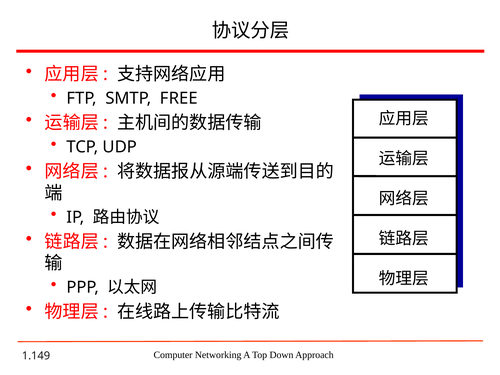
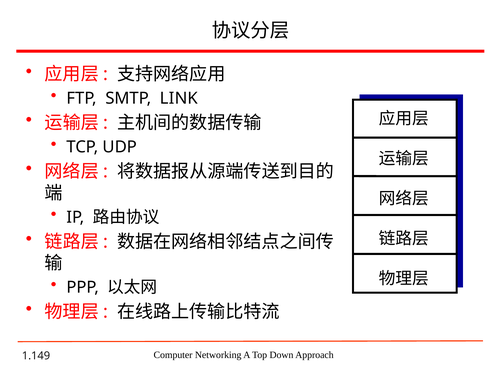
FREE: FREE -> LINK (179, 98)
